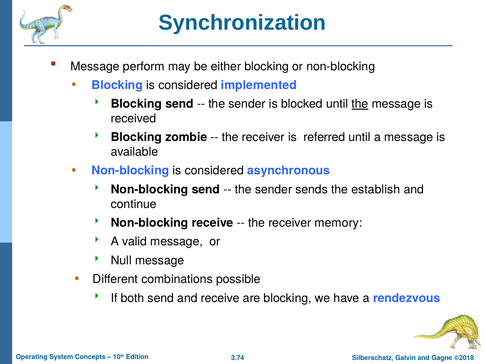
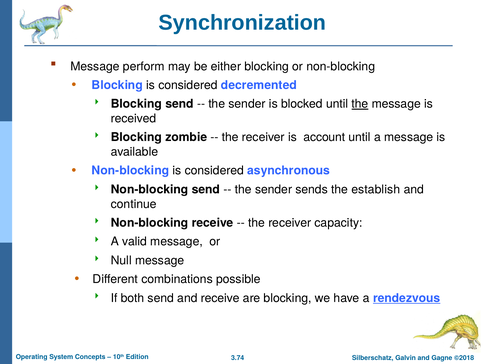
implemented: implemented -> decremented (259, 85)
referred: referred -> account (324, 137)
memory: memory -> capacity (339, 223)
rendezvous underline: none -> present (407, 298)
